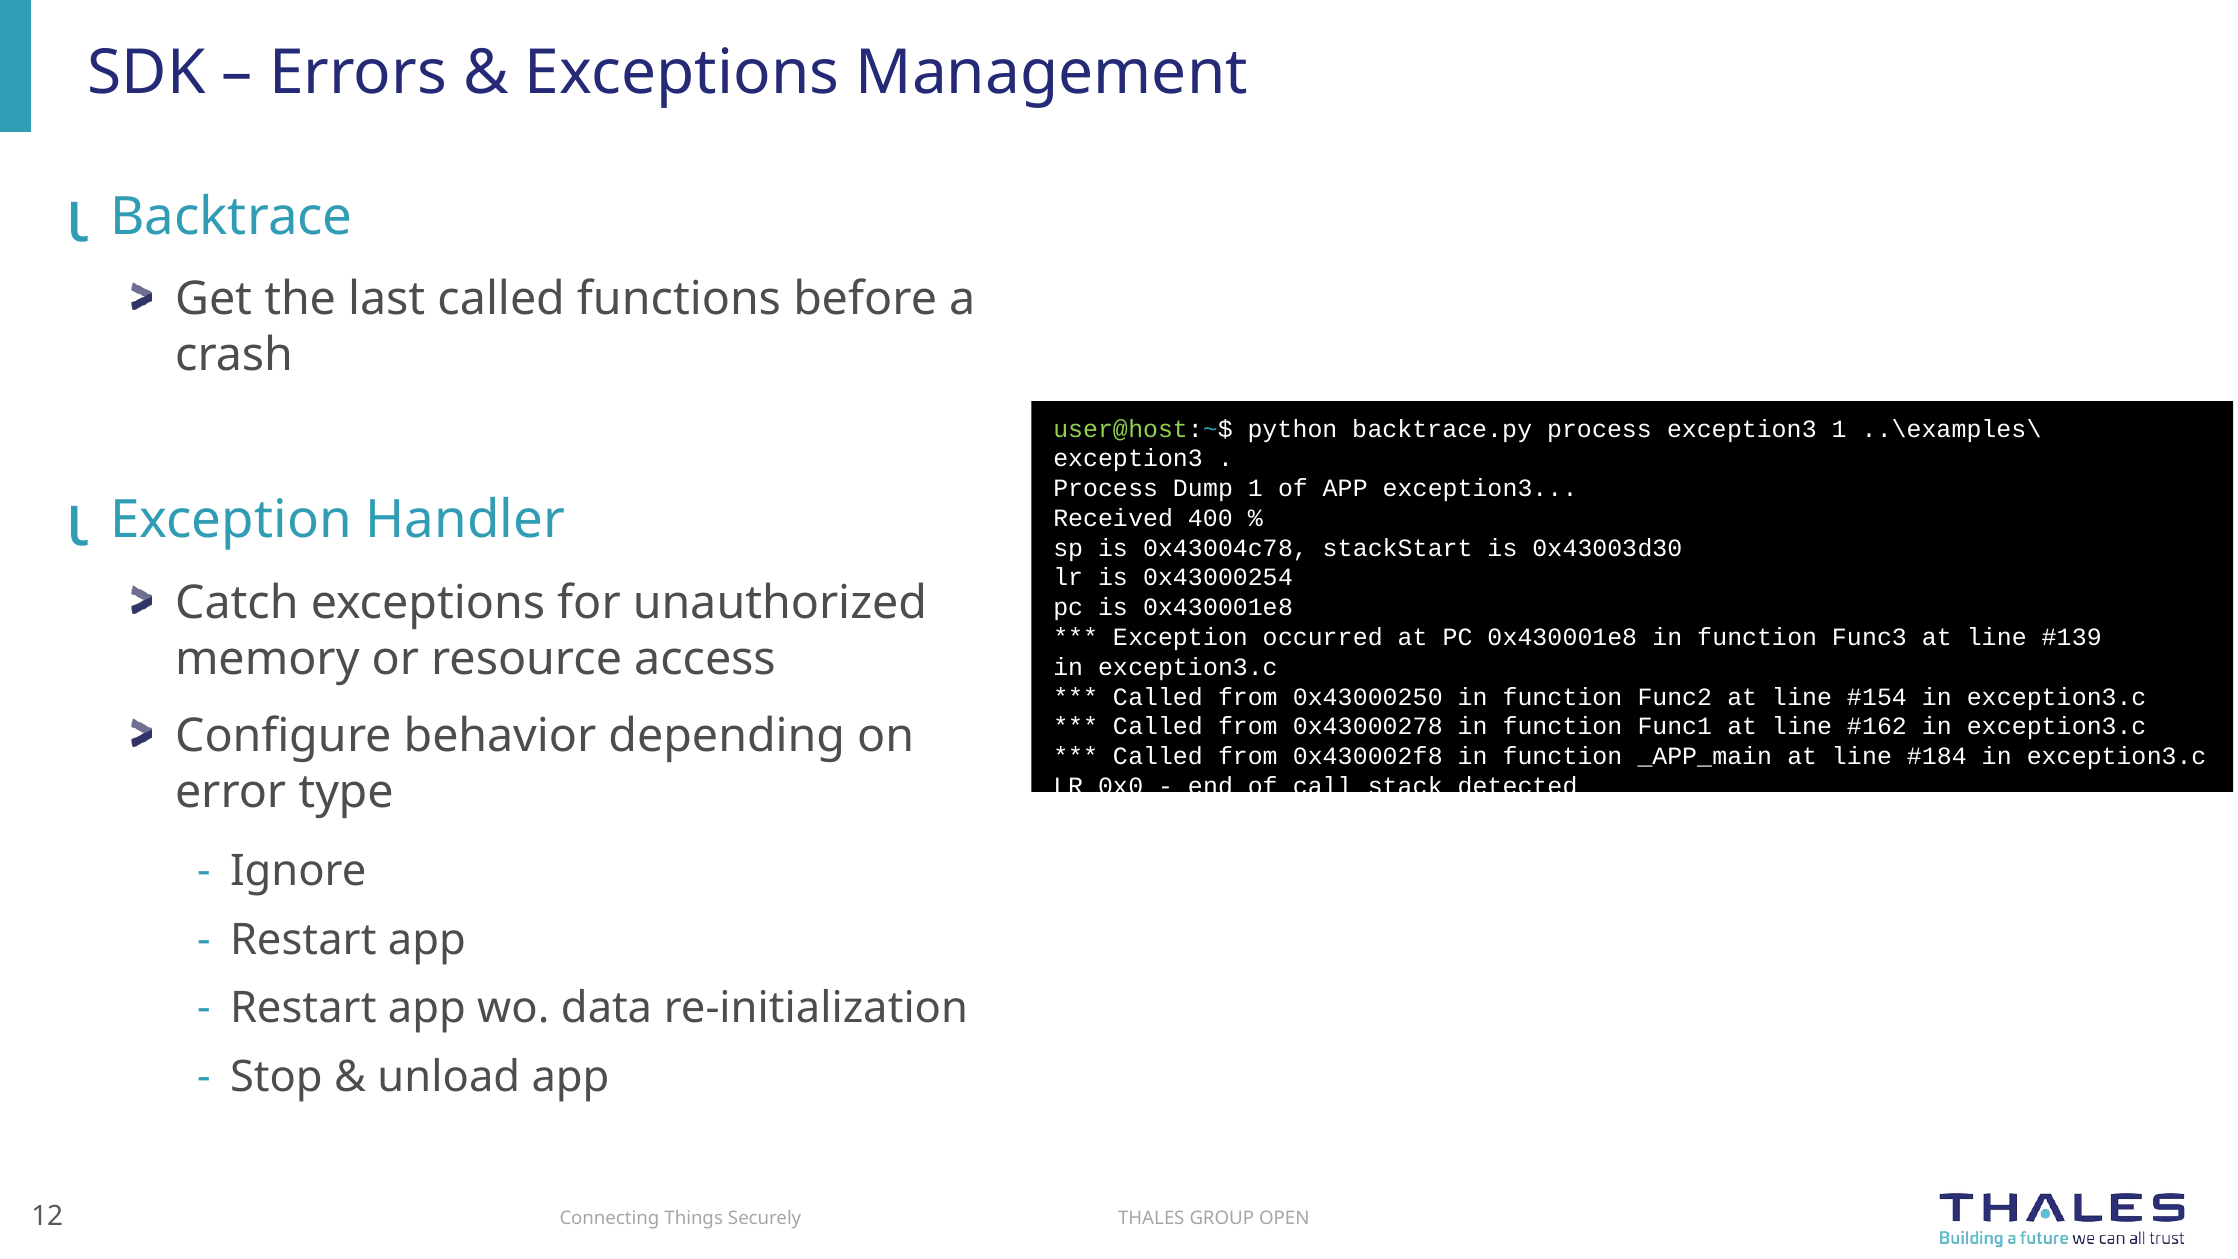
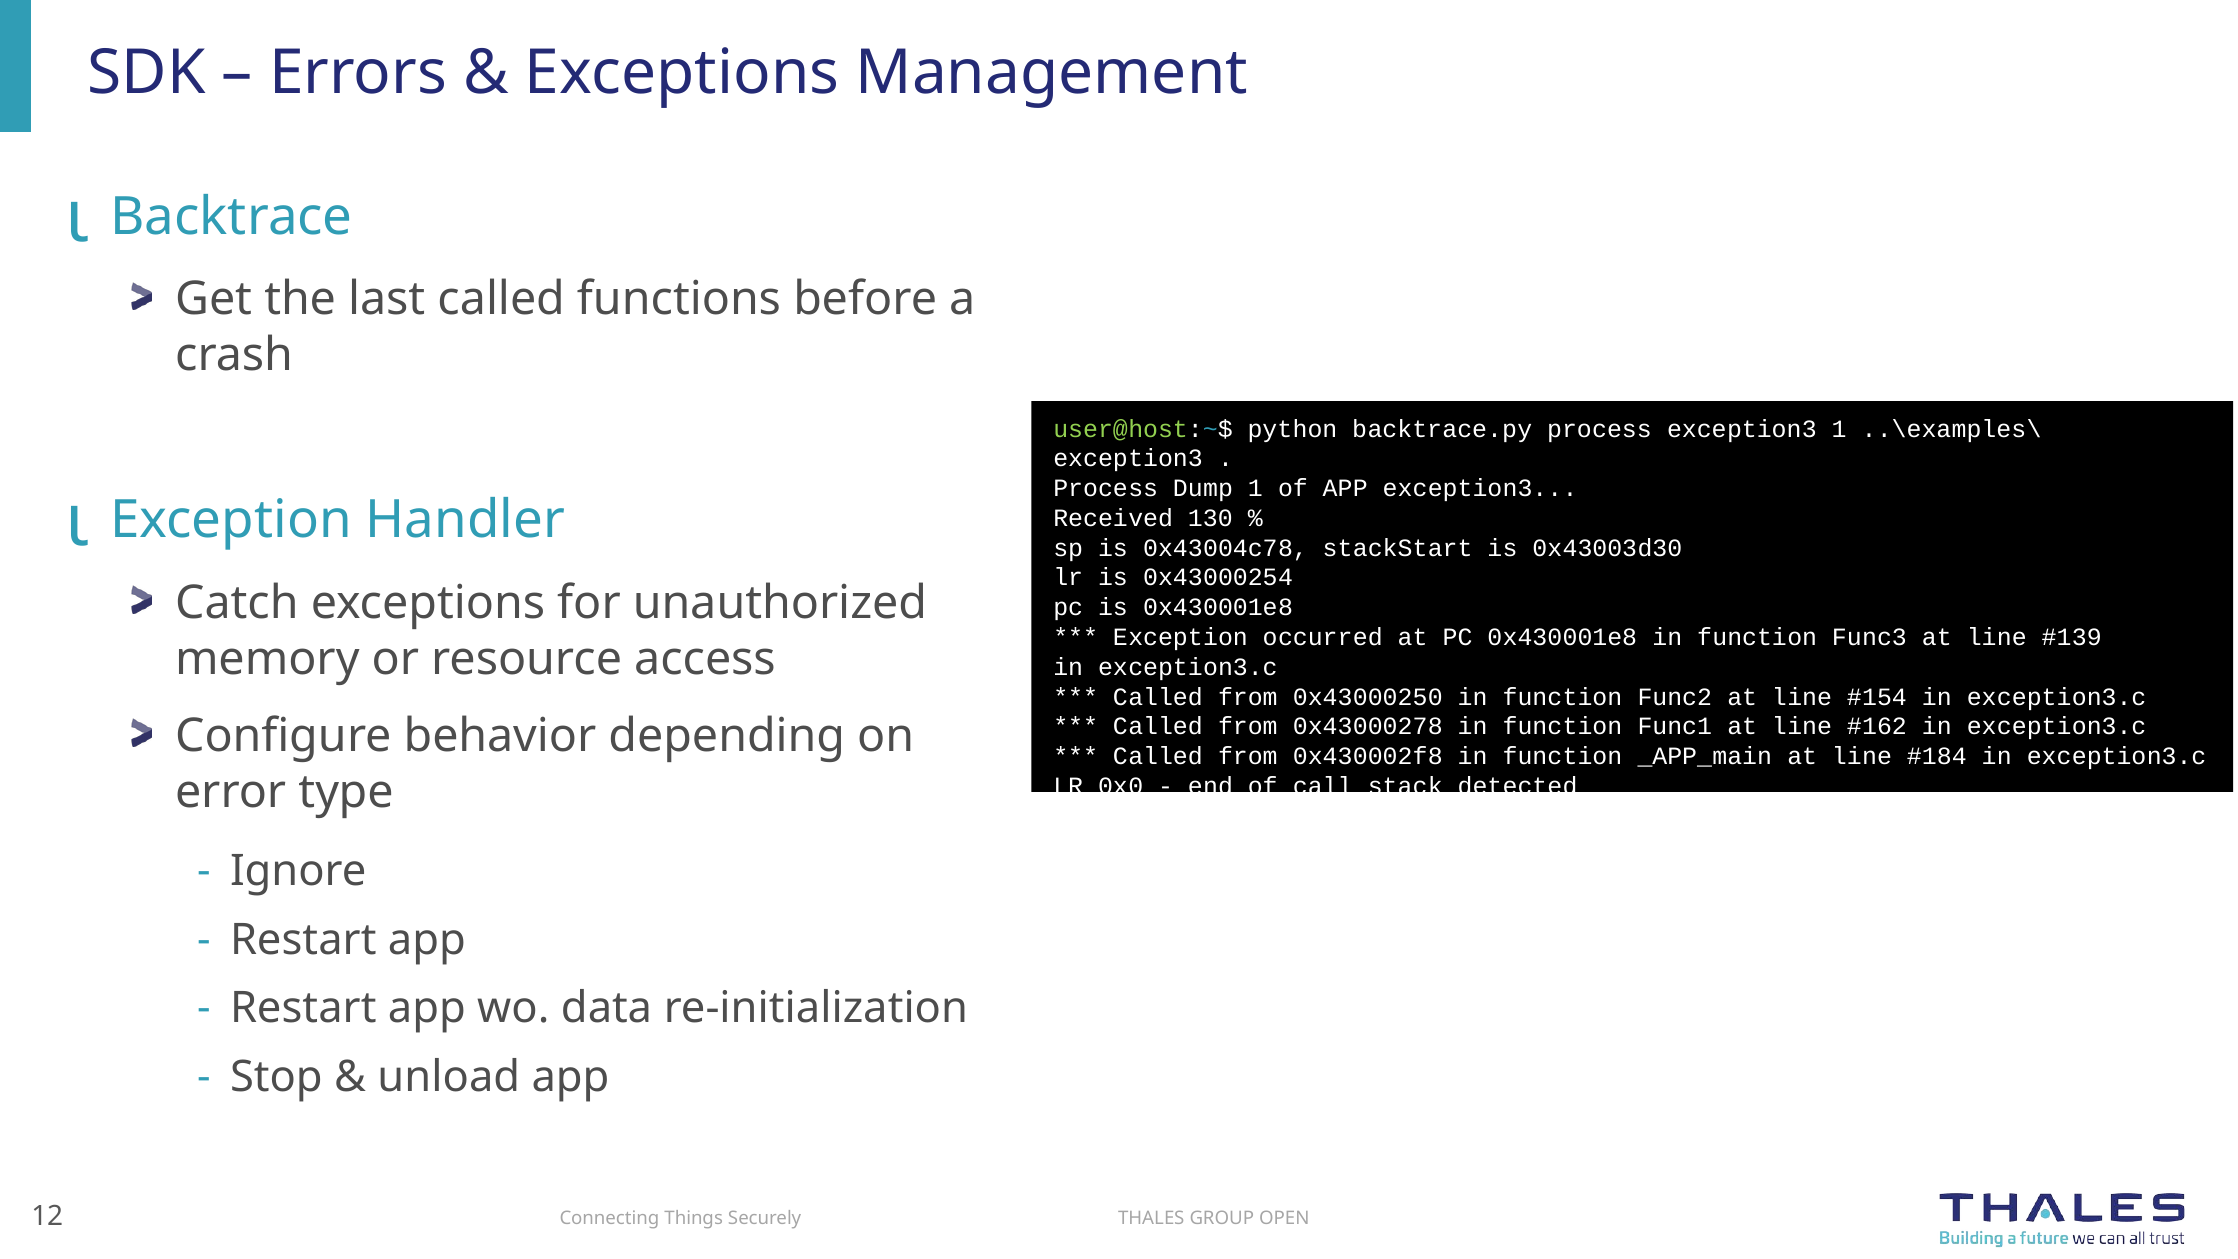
400: 400 -> 130 (1210, 518)
